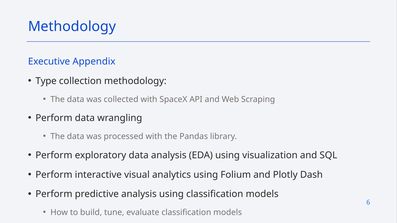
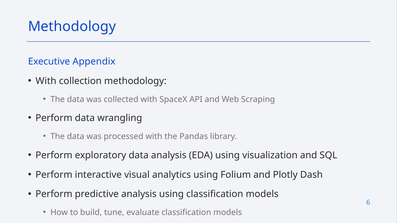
Type: Type -> With (46, 81)
